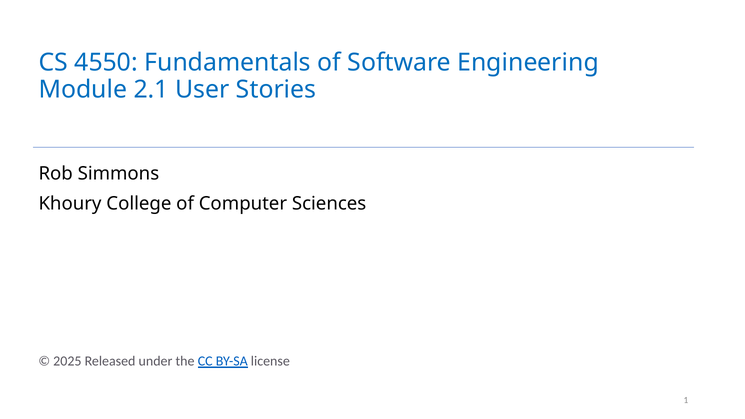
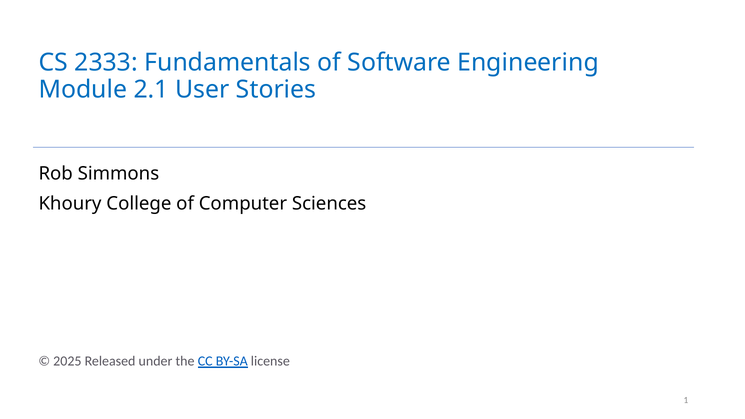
4550: 4550 -> 2333 (106, 63)
